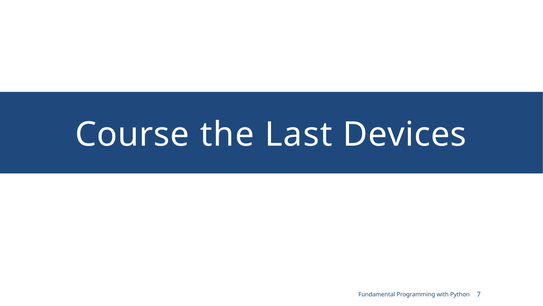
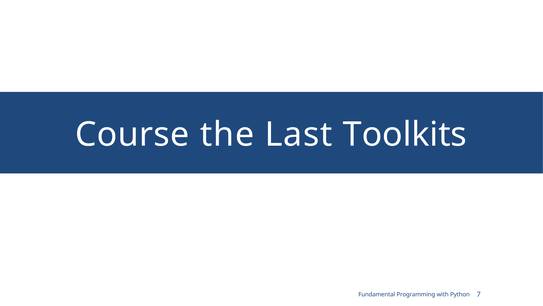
Devices: Devices -> Toolkits (405, 134)
